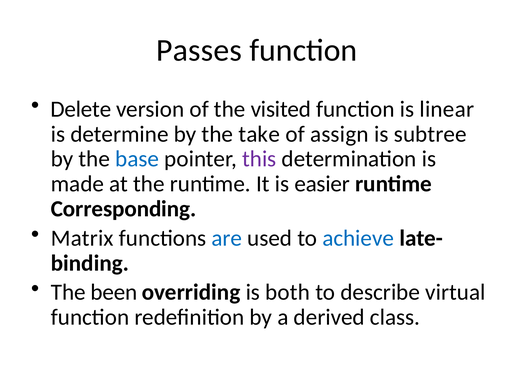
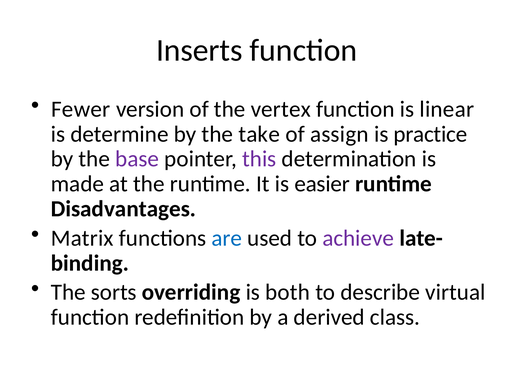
Passes: Passes -> Inserts (199, 50)
Delete: Delete -> Fewer (81, 109)
visited: visited -> vertex (281, 109)
subtree: subtree -> practice (430, 134)
base colour: blue -> purple (137, 159)
Corresponding: Corresponding -> Disadvantages (123, 209)
achieve colour: blue -> purple (358, 239)
been: been -> sorts (114, 293)
